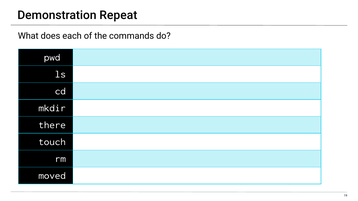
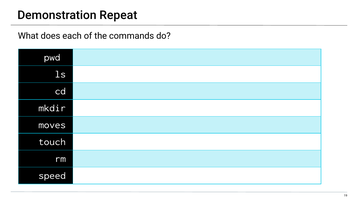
there: there -> moves (52, 125)
moved: moved -> speed (52, 176)
